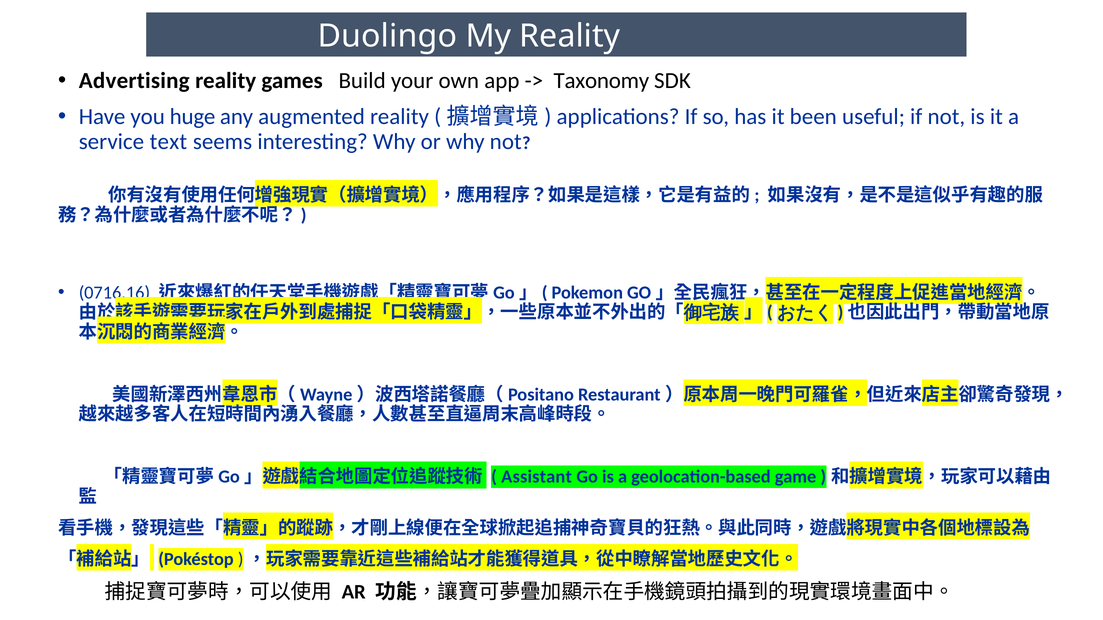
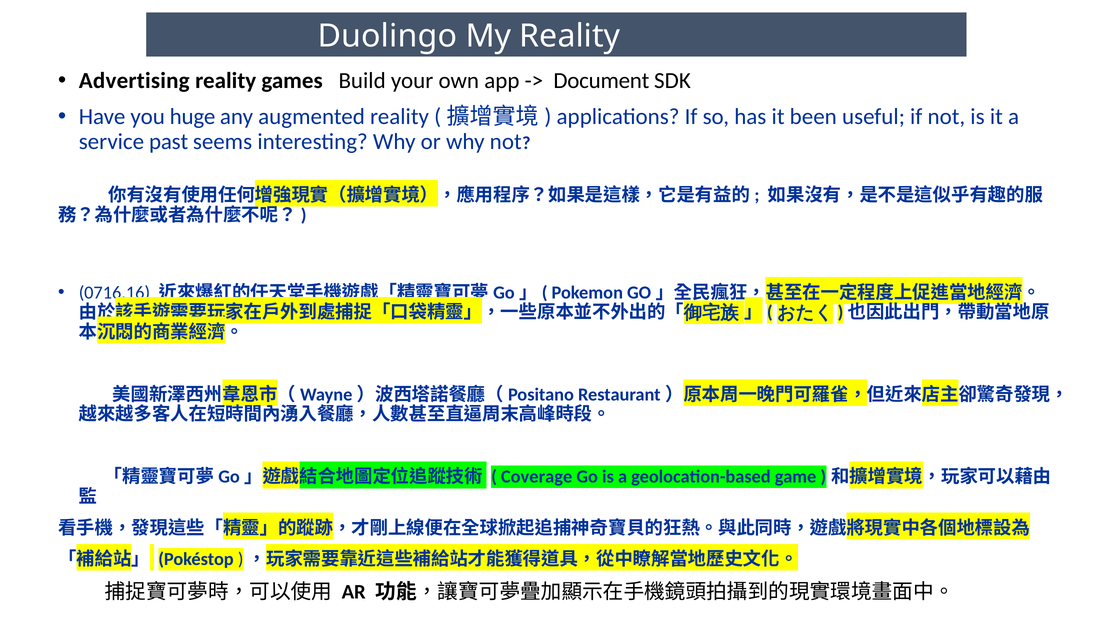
Taxonomy: Taxonomy -> Document (601, 81)
text: text -> past (169, 142)
Assistant: Assistant -> Coverage (537, 477)
